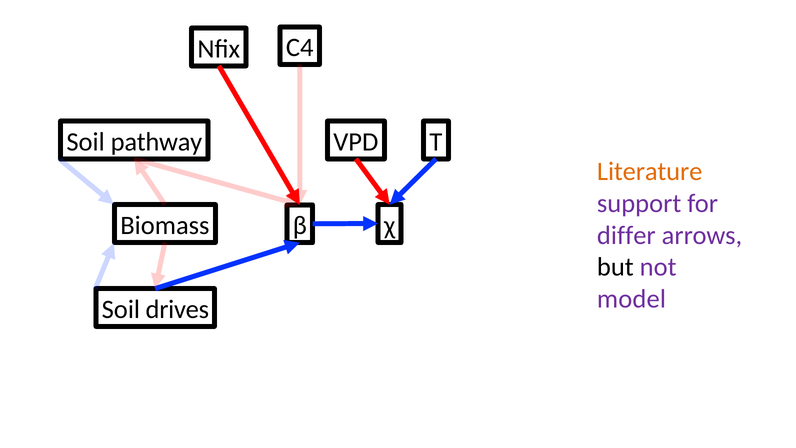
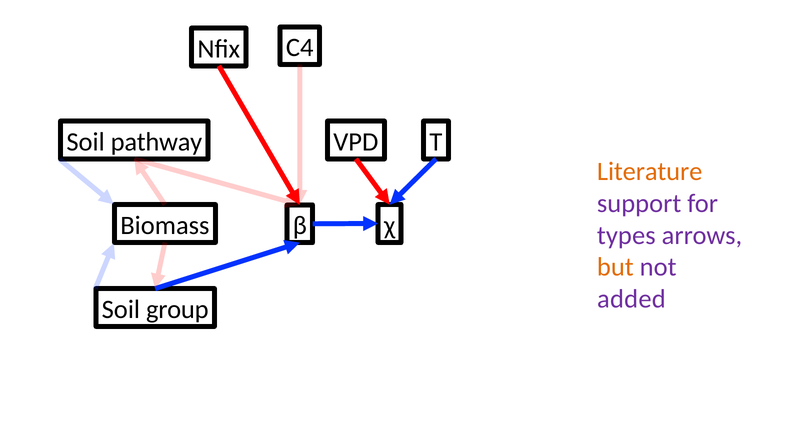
differ: differ -> types (626, 235)
but colour: black -> orange (615, 267)
model: model -> added (631, 299)
drives: drives -> group (177, 309)
